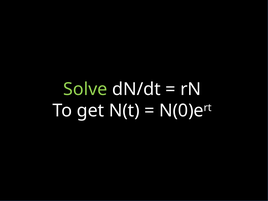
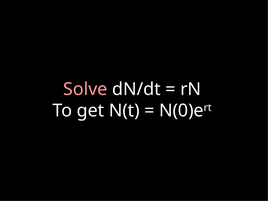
Solve colour: light green -> pink (85, 89)
